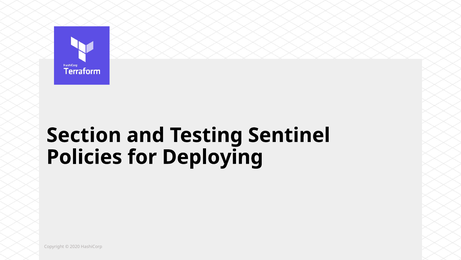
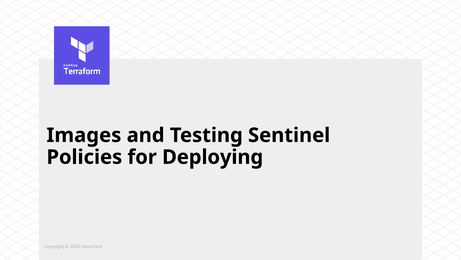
Section: Section -> Images (84, 135)
